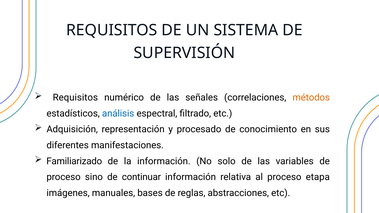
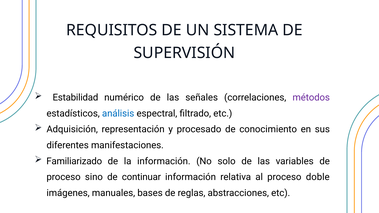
Requisitos: Requisitos -> Estabilidad (75, 98)
métodos colour: orange -> purple (311, 98)
etapa: etapa -> doble (318, 177)
